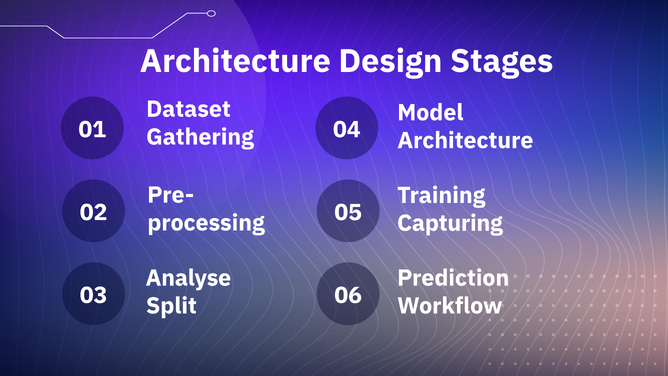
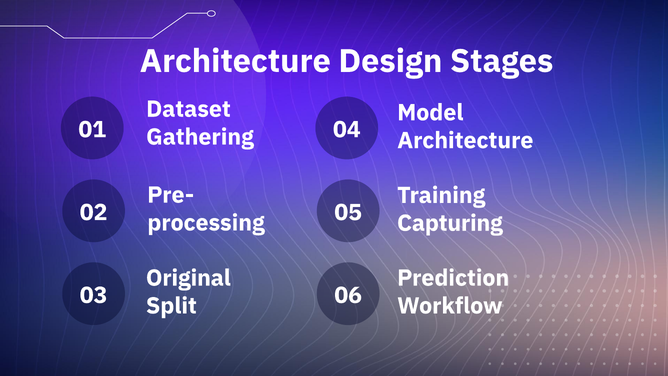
Analyse: Analyse -> Original (188, 278)
